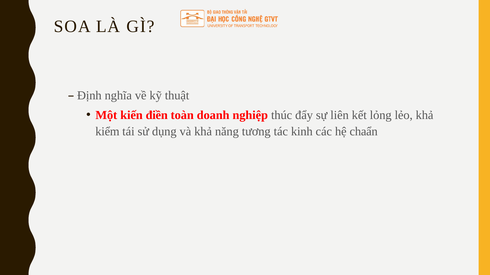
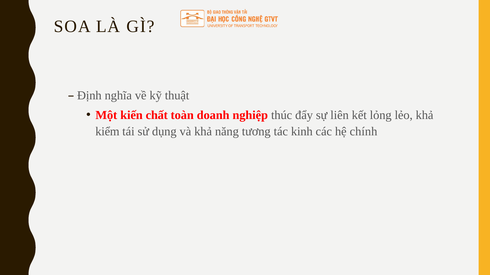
điền: điền -> chất (157, 116)
chaẩn: chaẩn -> chính (364, 132)
